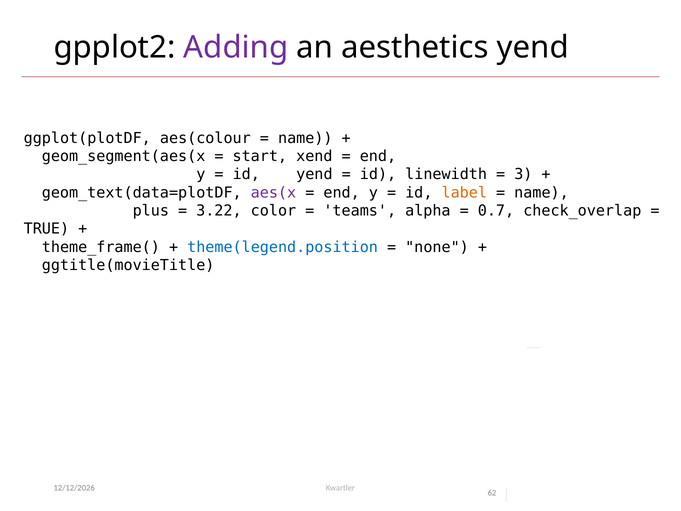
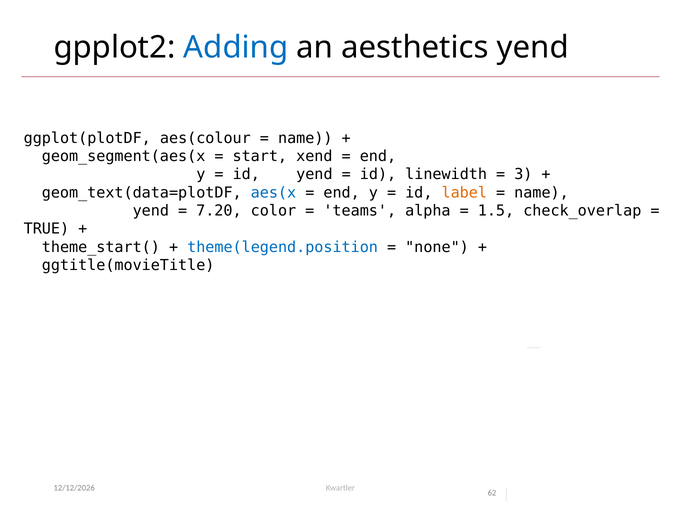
Adding colour: purple -> blue (236, 47)
aes(x colour: purple -> blue (273, 193)
plus: plus -> yend (151, 211)
3.22: 3.22 -> 7.20 (219, 211)
0.7: 0.7 -> 1.5 (496, 211)
theme_frame(: theme_frame( -> theme_start( (101, 247)
